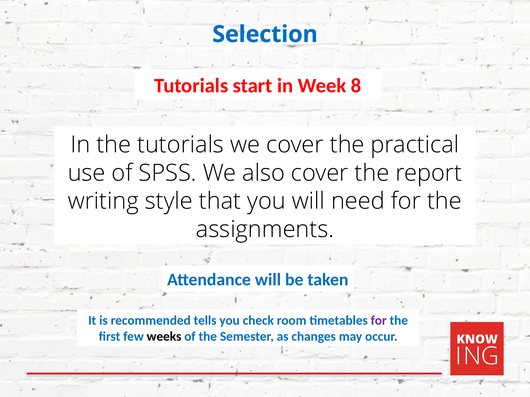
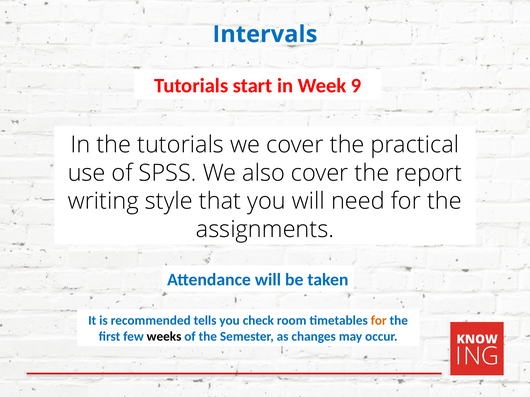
Selection: Selection -> Intervals (265, 34)
8: 8 -> 9 (356, 86)
for colour: purple -> orange (379, 321)
